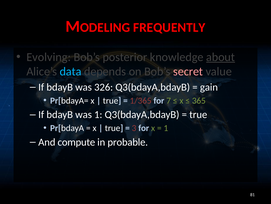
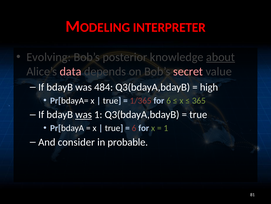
FREQUENTLY: FREQUENTLY -> INTERPRETER (169, 27)
data colour: light blue -> pink (71, 71)
326: 326 -> 484 (104, 87)
gain: gain -> high (209, 87)
for 7: 7 -> 6 (169, 100)
was underline: none -> present (84, 114)
3: 3 -> 6 (134, 128)
compute: compute -> consider (76, 142)
